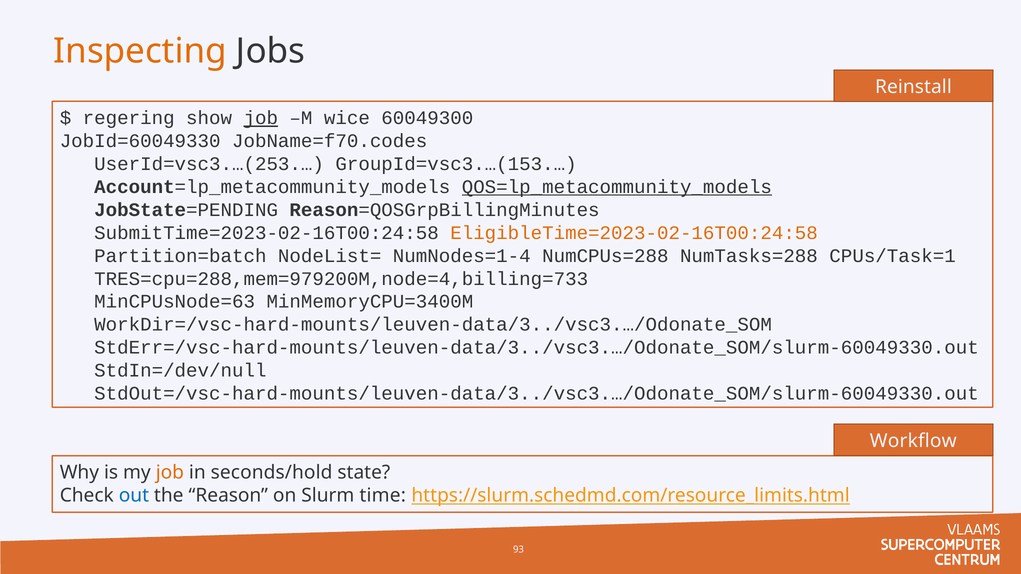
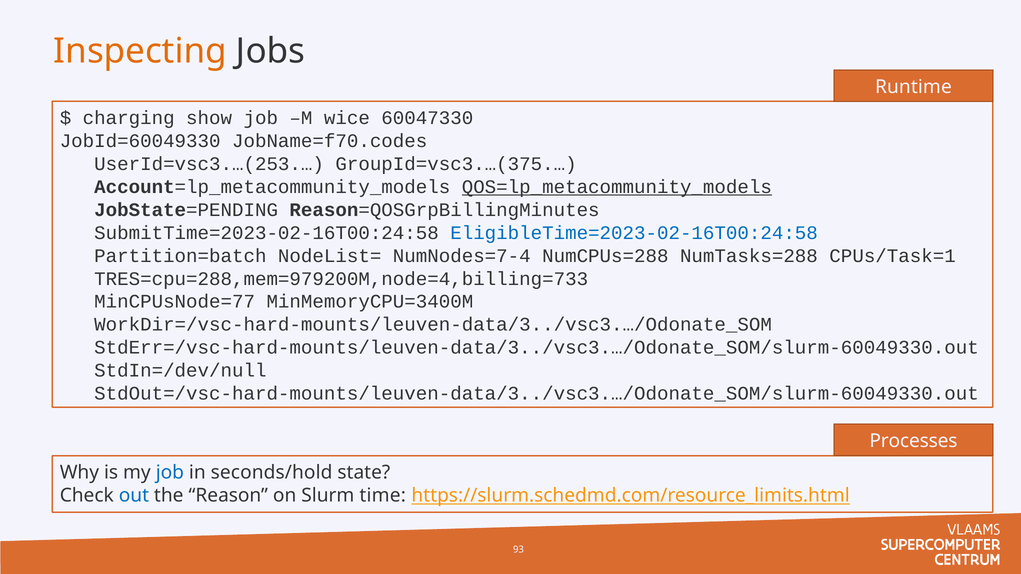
Reinstall: Reinstall -> Runtime (913, 87)
regering: regering -> charging (129, 118)
job underline: present -> none (261, 118)
60049300: 60049300 -> 60047330 (427, 118)
GroupId=vsc3.…(153.…: GroupId=vsc3.…(153.… -> GroupId=vsc3.…(375.… (456, 164)
EligibleTime=2023-02-16T00:24:58 colour: orange -> blue (634, 233)
NumNodes=1-4: NumNodes=1-4 -> NumNodes=7-4 (462, 256)
MinCPUsNode=63: MinCPUsNode=63 -> MinCPUsNode=77 (175, 302)
Workflow: Workflow -> Processes (913, 441)
job colour: orange -> blue (170, 473)
